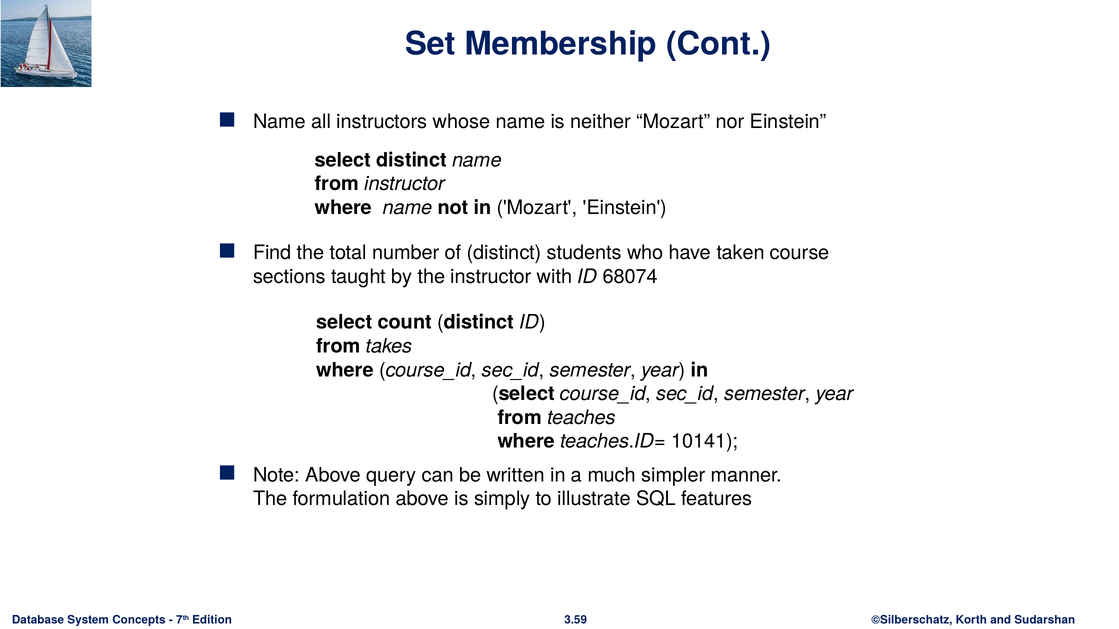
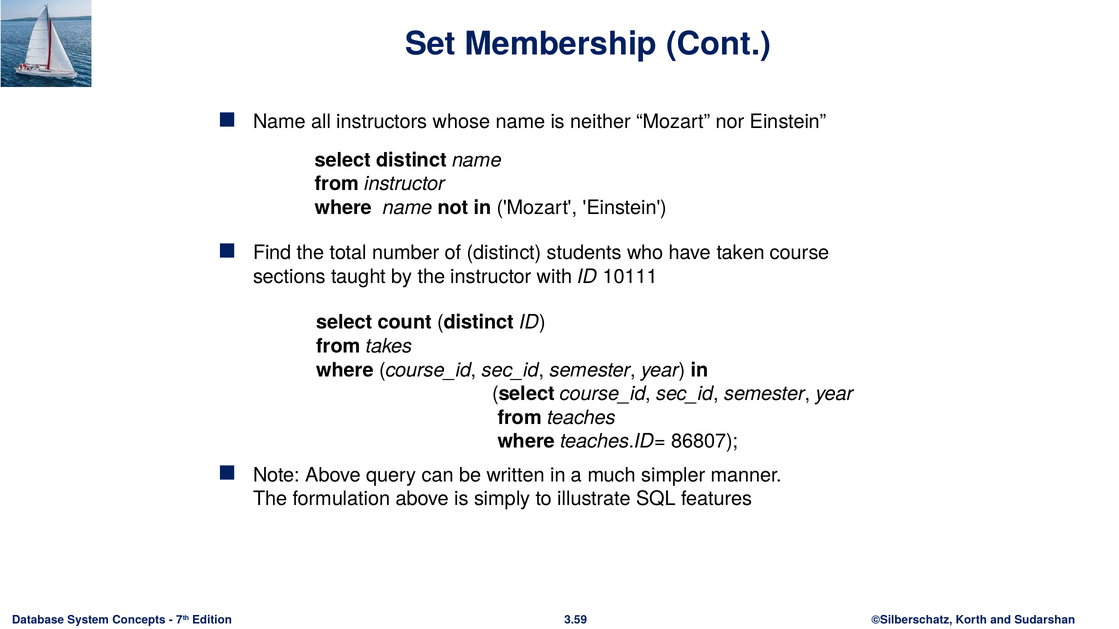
68074: 68074 -> 10111 (630, 277)
10141: 10141 -> 86807 (705, 442)
